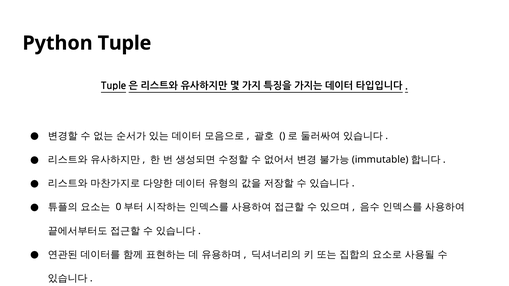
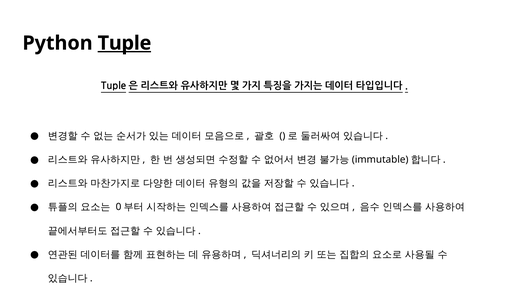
Tuple underline: none -> present (125, 43)
